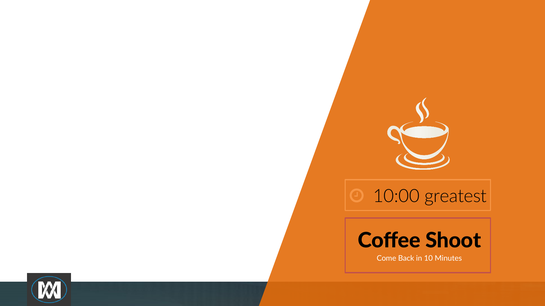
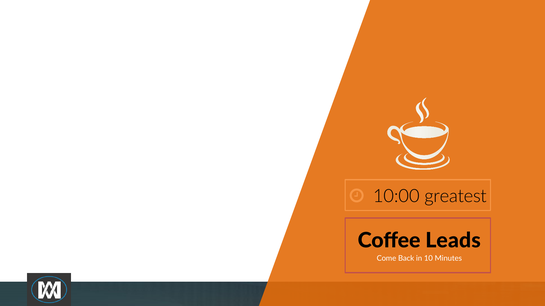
Shoot: Shoot -> Leads (453, 241)
